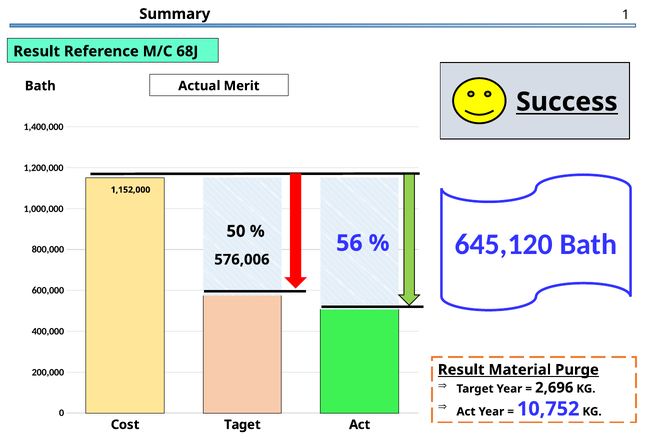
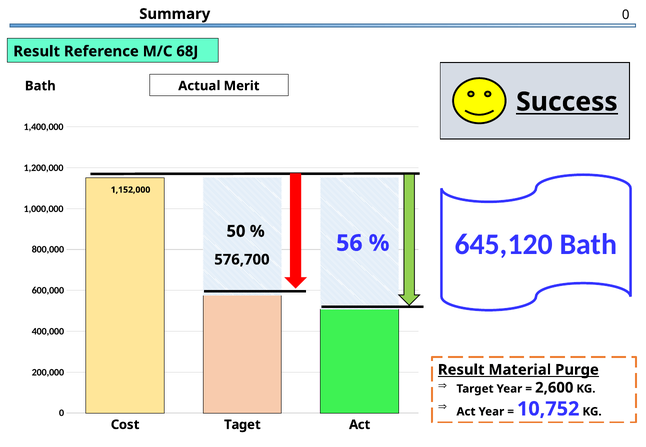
1: 1 -> 0 (626, 15)
576,006: 576,006 -> 576,700 (242, 260)
2,696: 2,696 -> 2,600 (554, 388)
